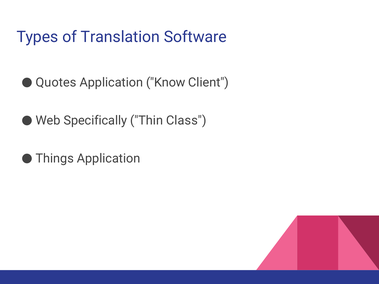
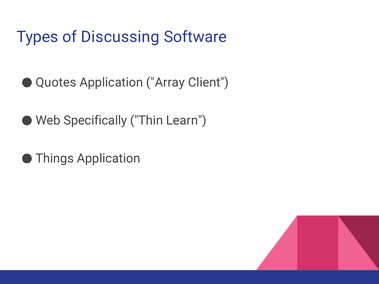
Translation: Translation -> Discussing (120, 37)
Know: Know -> Array (166, 82)
Class: Class -> Learn (186, 121)
